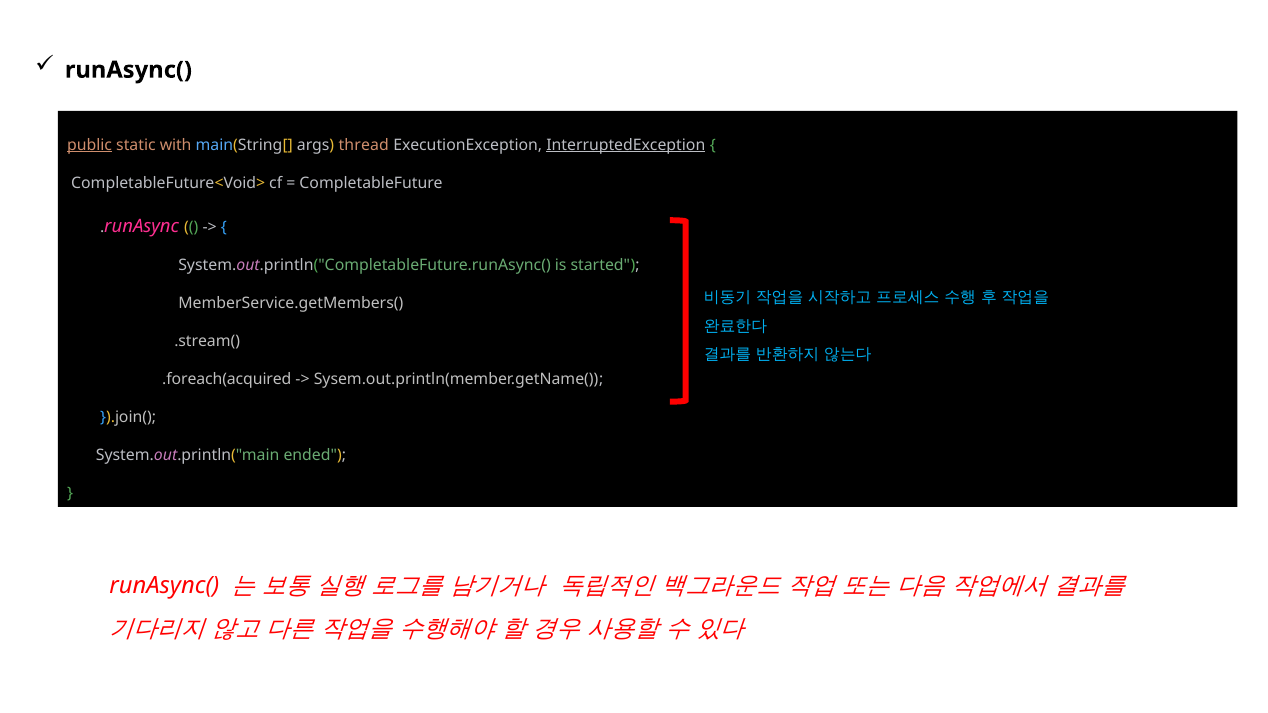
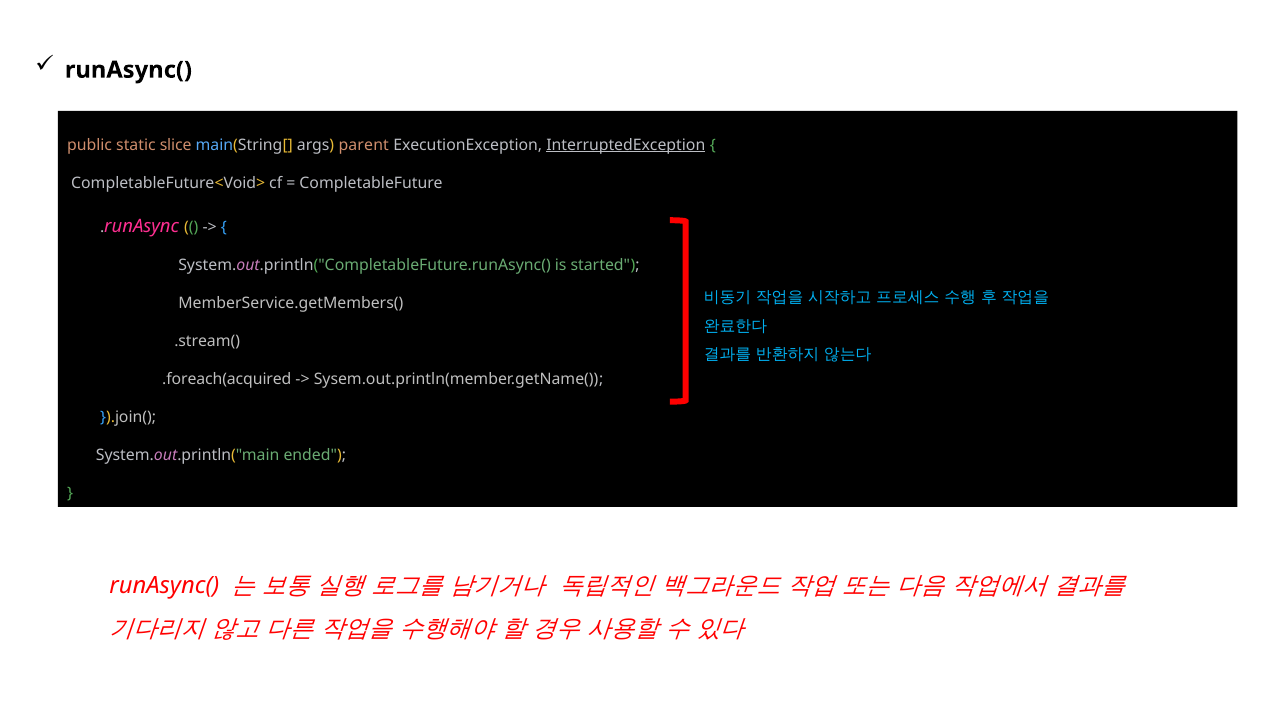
public underline: present -> none (90, 145)
with: with -> slice (176, 145)
thread: thread -> parent (364, 145)
